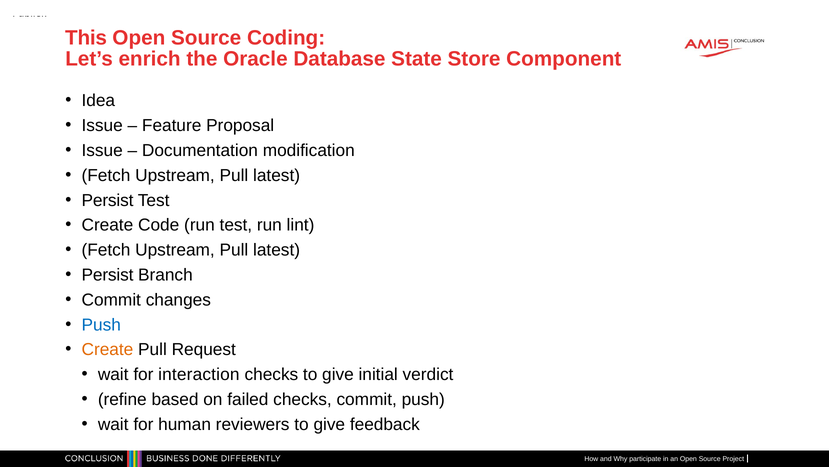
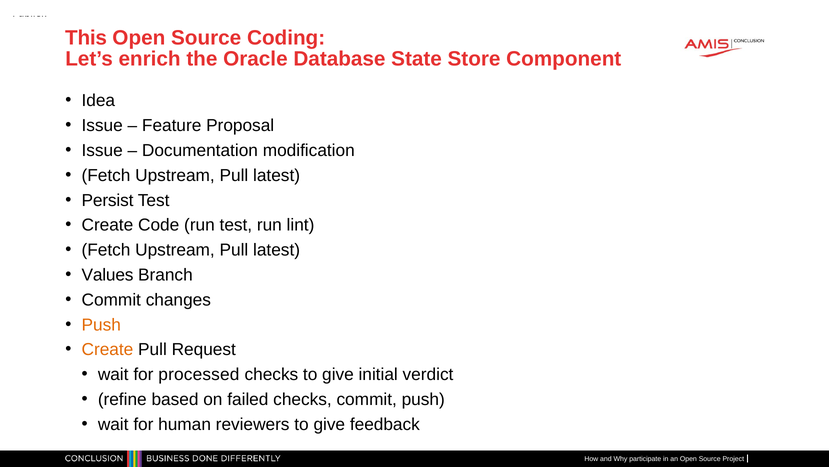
Persist: Persist -> Values (108, 275)
Push colour: blue -> orange (101, 324)
interaction: interaction -> processed (199, 374)
